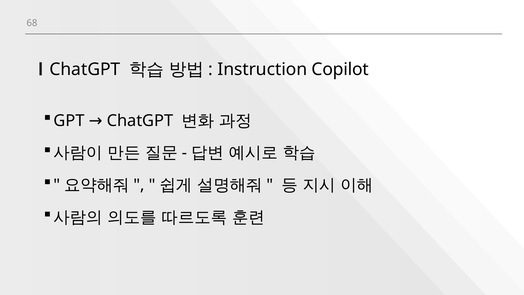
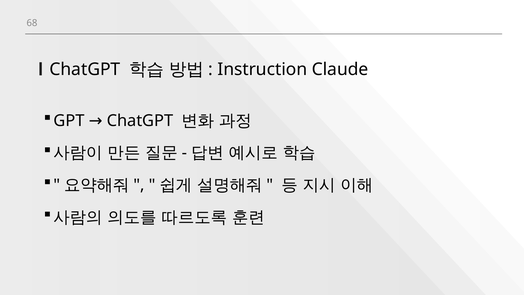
Copilot: Copilot -> Claude (340, 69)
